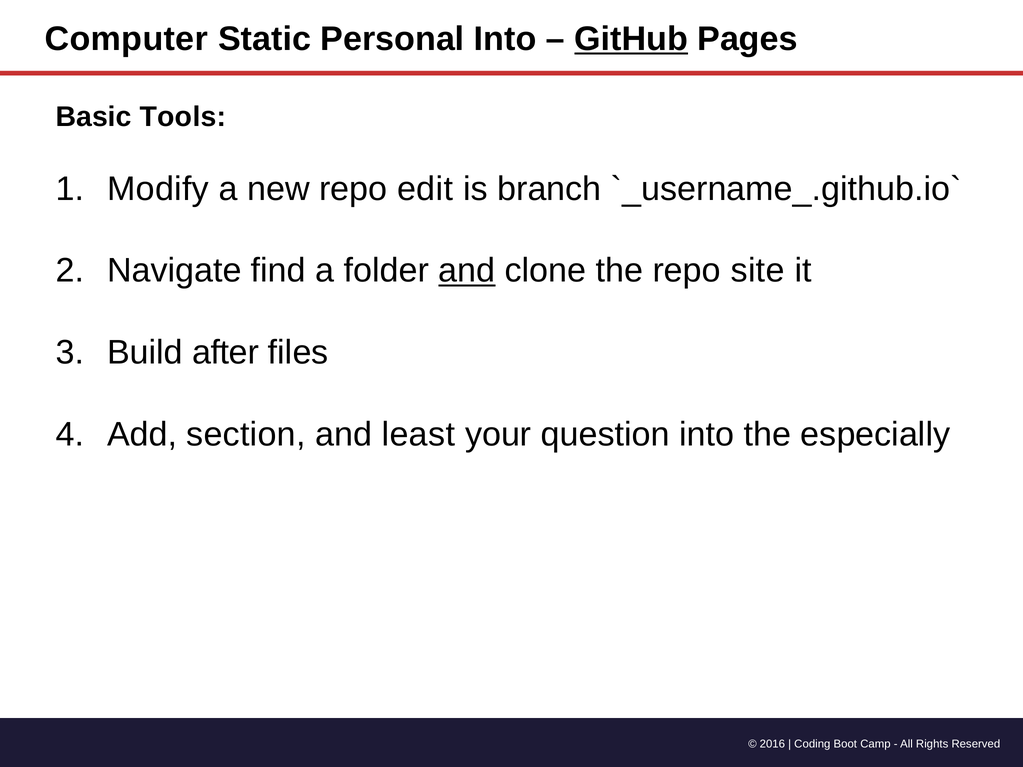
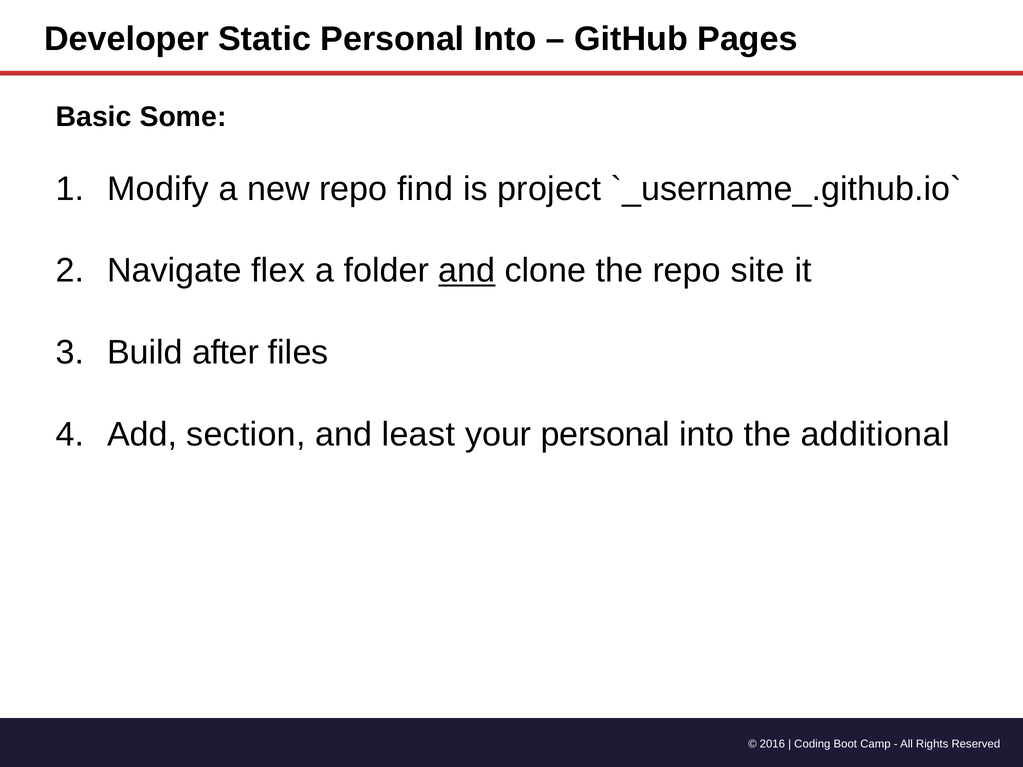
Computer: Computer -> Developer (126, 39)
GitHub underline: present -> none (631, 39)
Tools: Tools -> Some (183, 117)
edit: edit -> find (425, 189)
branch: branch -> project (549, 189)
find: find -> flex (278, 271)
your question: question -> personal (605, 435)
especially: especially -> additional (875, 435)
